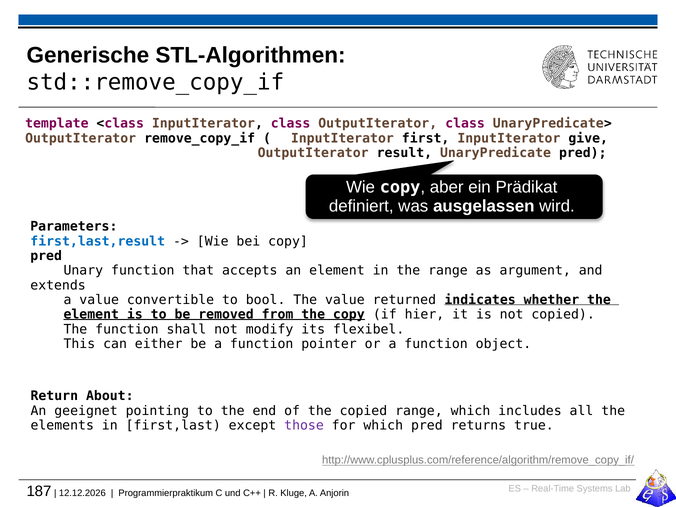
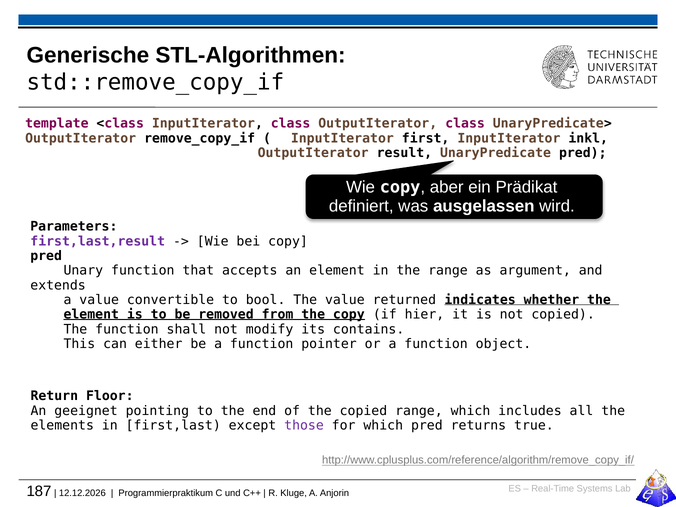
give: give -> inkl (588, 138)
first,last,result colour: blue -> purple (98, 241)
flexibel: flexibel -> contains (369, 329)
About: About -> Floor (110, 396)
